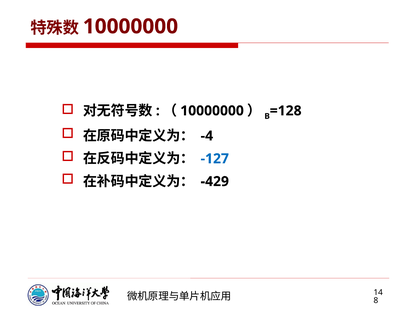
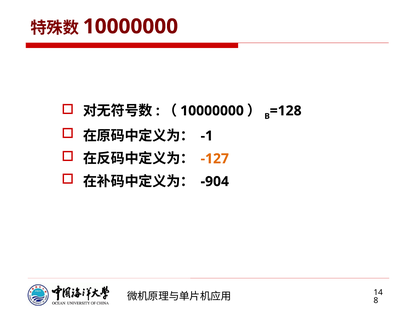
-4: -4 -> -1 (207, 136)
-127 colour: blue -> orange (215, 159)
-429: -429 -> -904 (215, 181)
